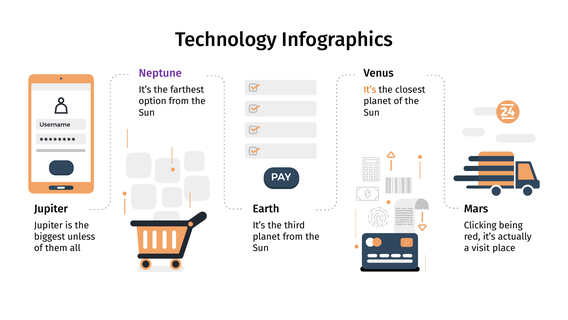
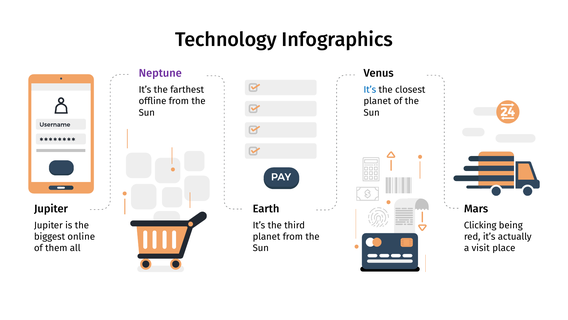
It’s colour: orange -> blue (370, 90)
option: option -> offline (153, 101)
unless: unless -> online (81, 236)
